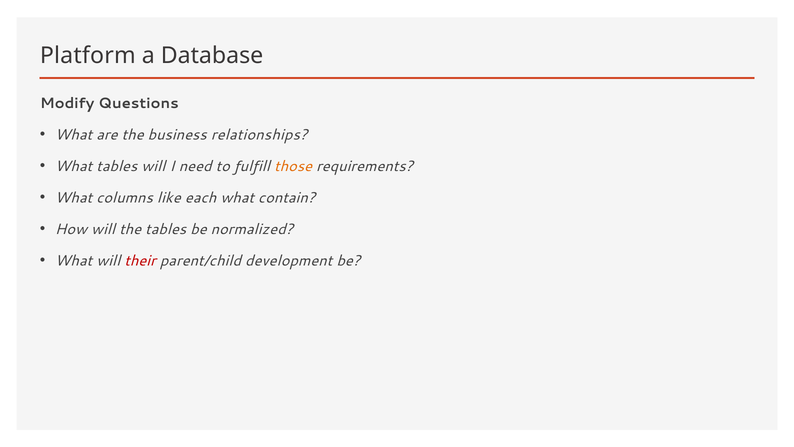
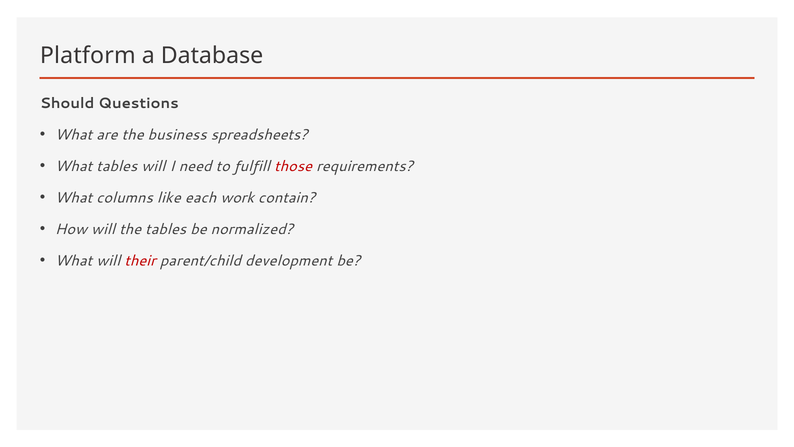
Modify: Modify -> Should (67, 103)
relationships: relationships -> spreadsheets (259, 135)
those colour: orange -> red (293, 166)
each what: what -> work (237, 197)
